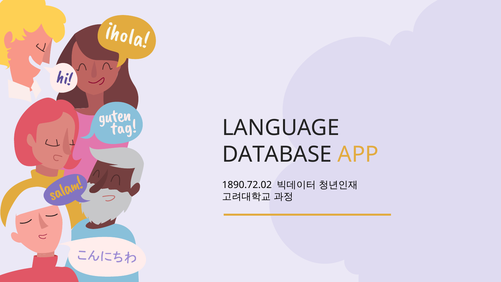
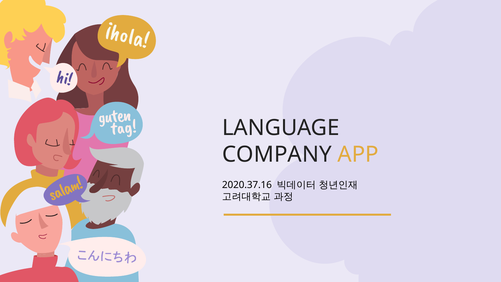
DATABASE: DATABASE -> COMPANY (277, 155)
1890.72.02: 1890.72.02 -> 2020.37.16 (247, 185)
